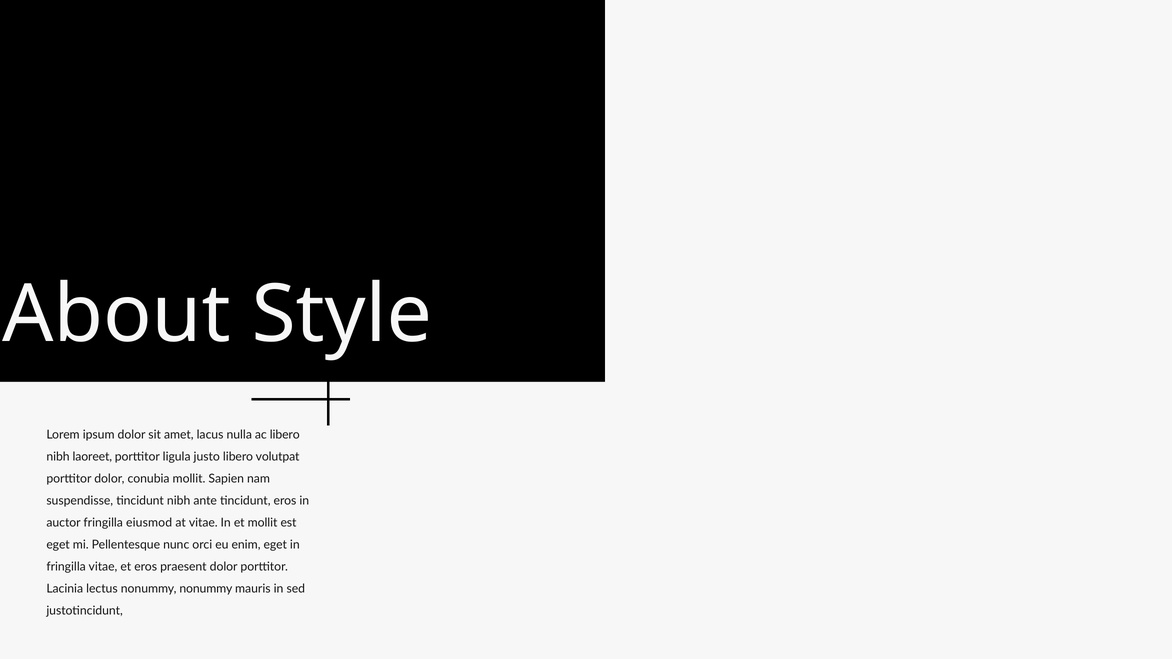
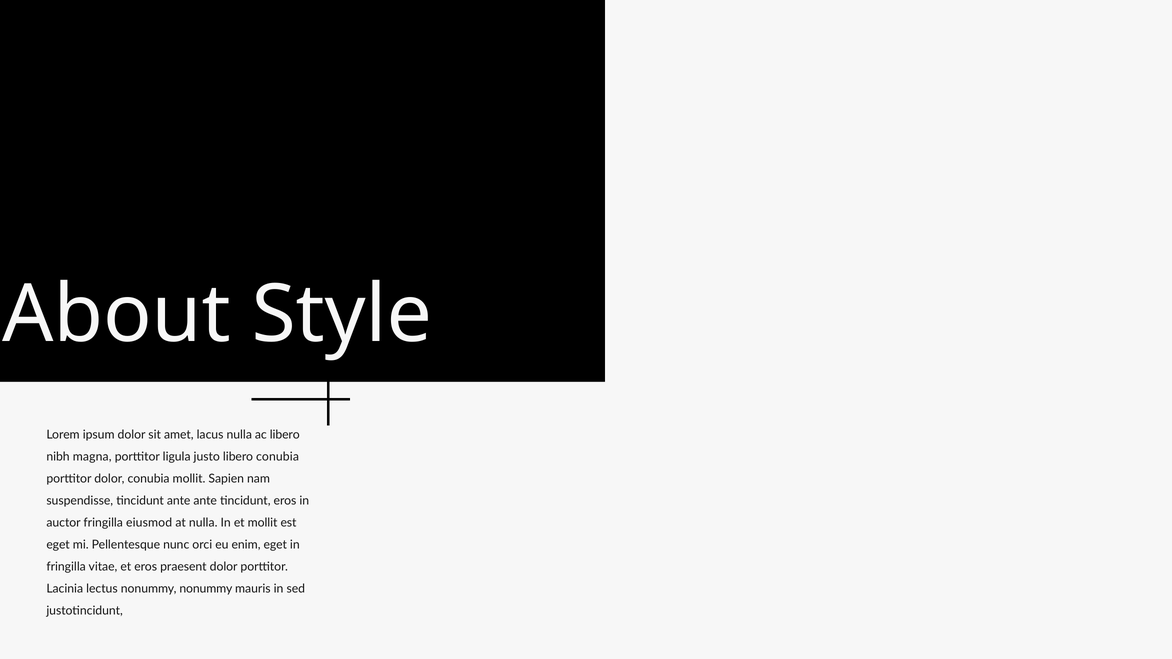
laoreet: laoreet -> magna (92, 457)
libero volutpat: volutpat -> conubia (277, 457)
tincidunt nibh: nibh -> ante (179, 501)
at vitae: vitae -> nulla (203, 523)
